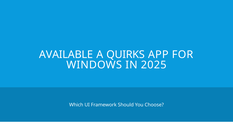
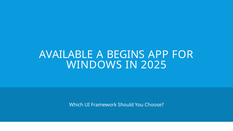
QUIRKS: QUIRKS -> BEGINS (126, 55)
